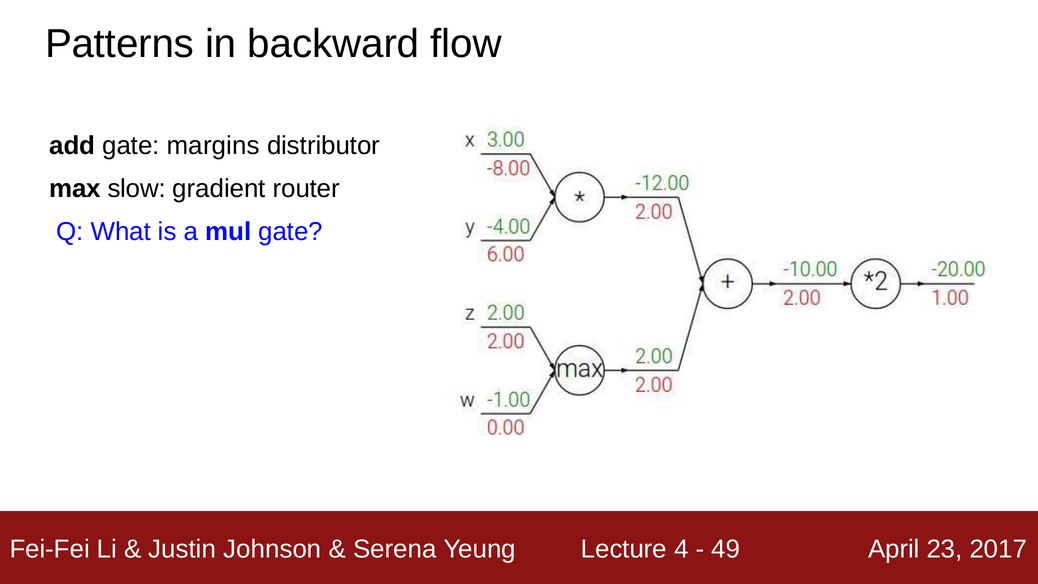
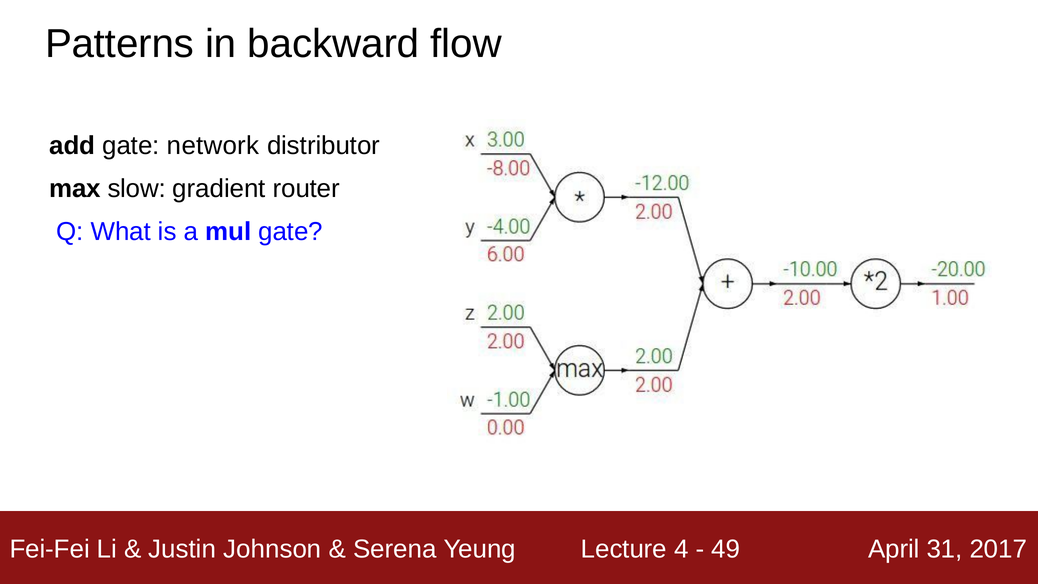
margins: margins -> network (213, 146)
23: 23 -> 31 (945, 549)
